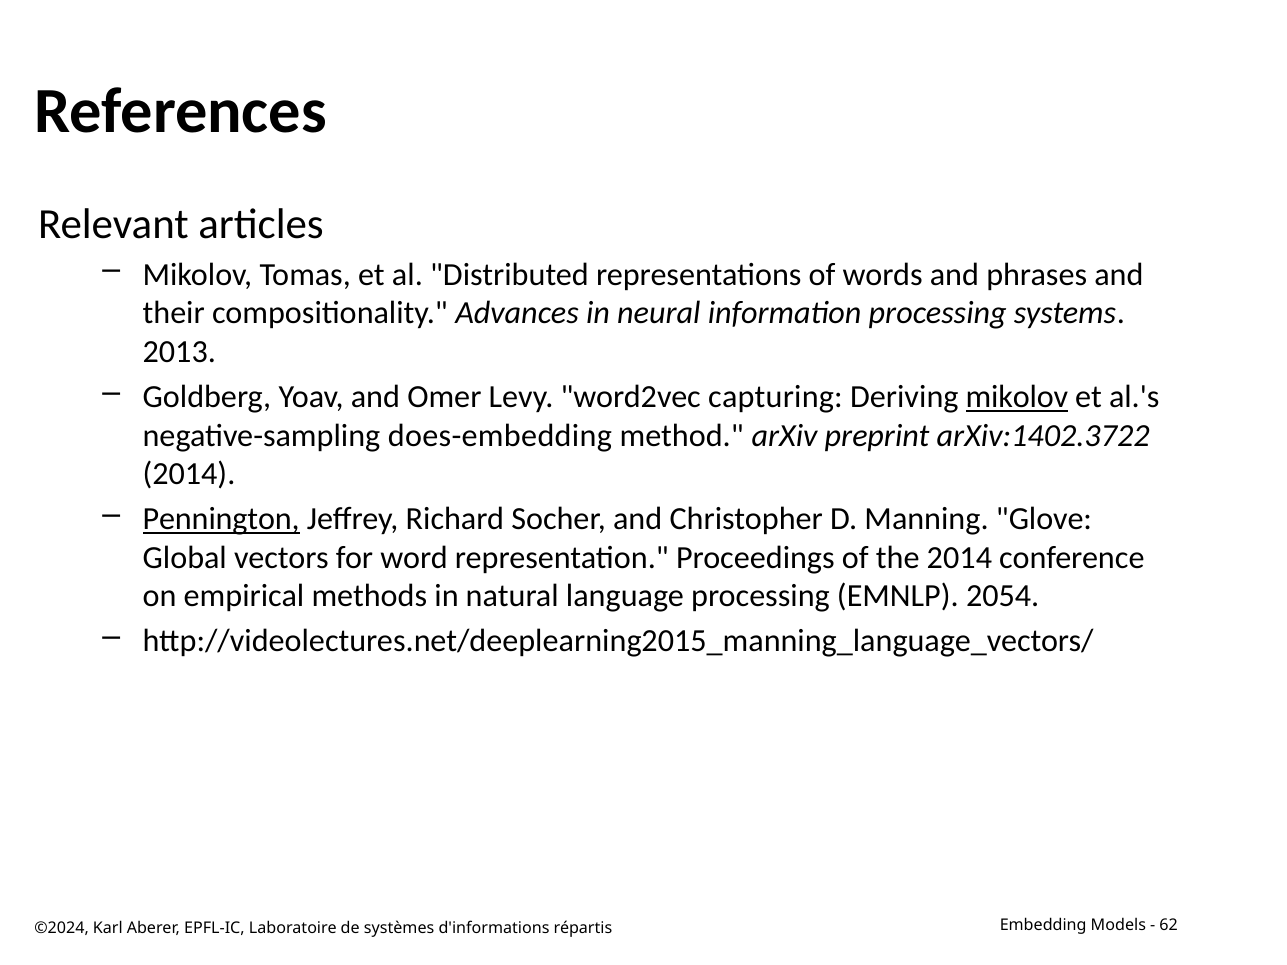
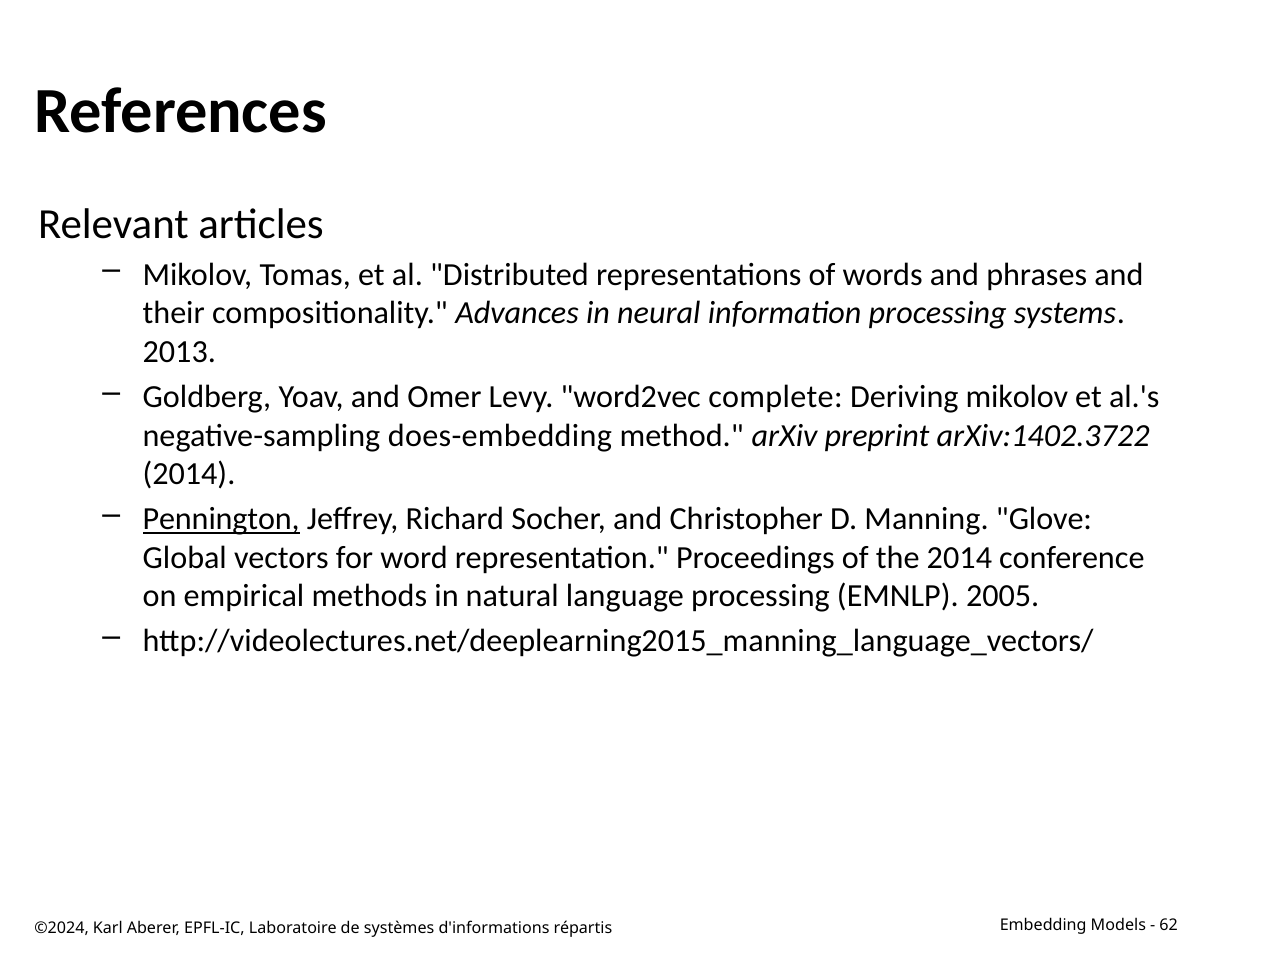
capturing: capturing -> complete (775, 397)
mikolov underline: present -> none (1017, 397)
2054: 2054 -> 2005 (1003, 596)
